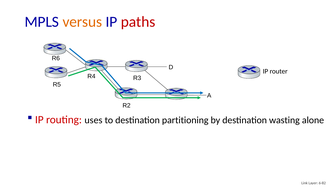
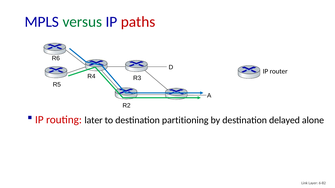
versus colour: orange -> green (82, 22)
uses: uses -> later (94, 120)
wasting: wasting -> delayed (284, 120)
